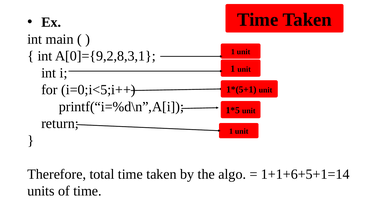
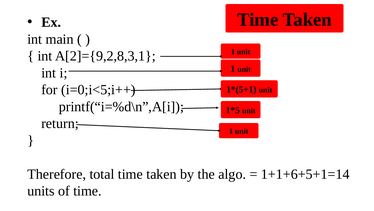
A[0]={9,2,8,3,1: A[0]={9,2,8,3,1 -> A[2]={9,2,8,3,1 (105, 56)
